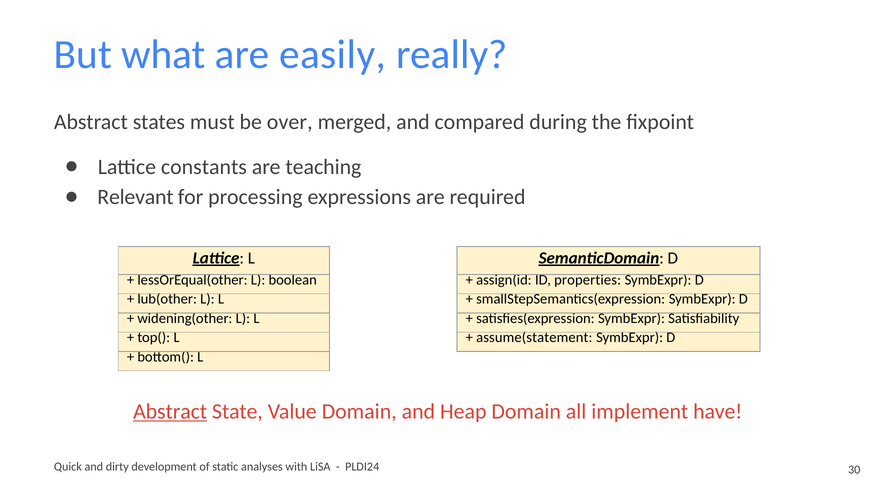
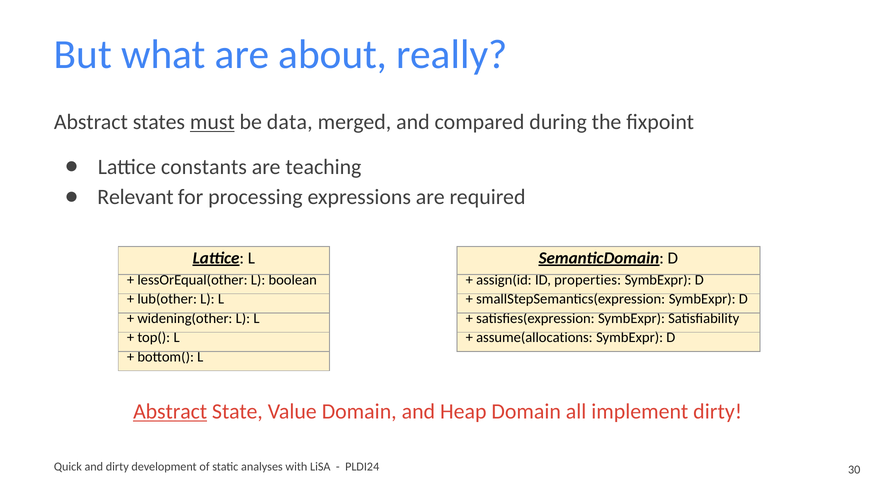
easily: easily -> about (333, 54)
must underline: none -> present (212, 122)
over: over -> data (290, 122)
assume(statement: assume(statement -> assume(allocations (534, 337)
implement have: have -> dirty (718, 411)
